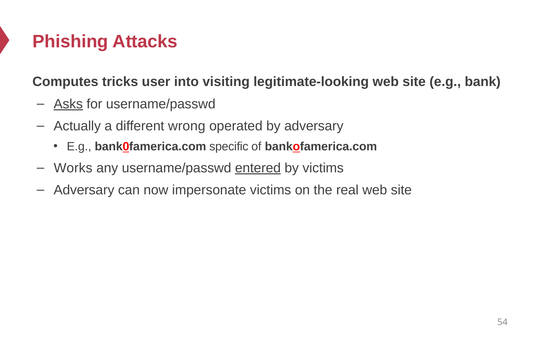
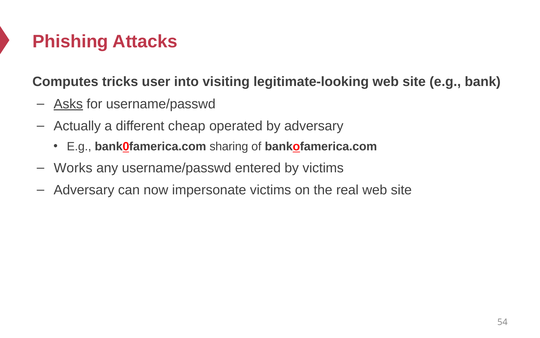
wrong: wrong -> cheap (187, 126)
specific: specific -> sharing (229, 146)
entered underline: present -> none (258, 168)
